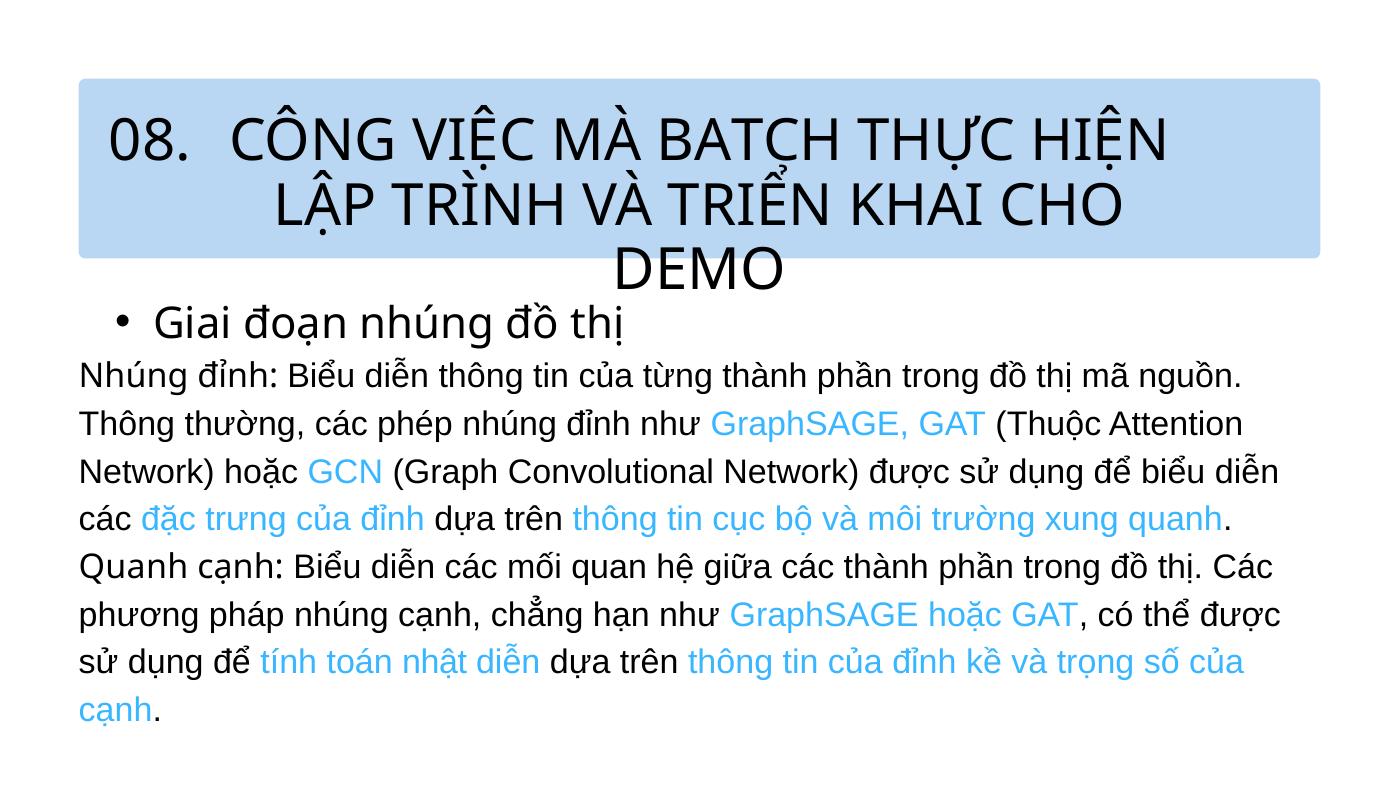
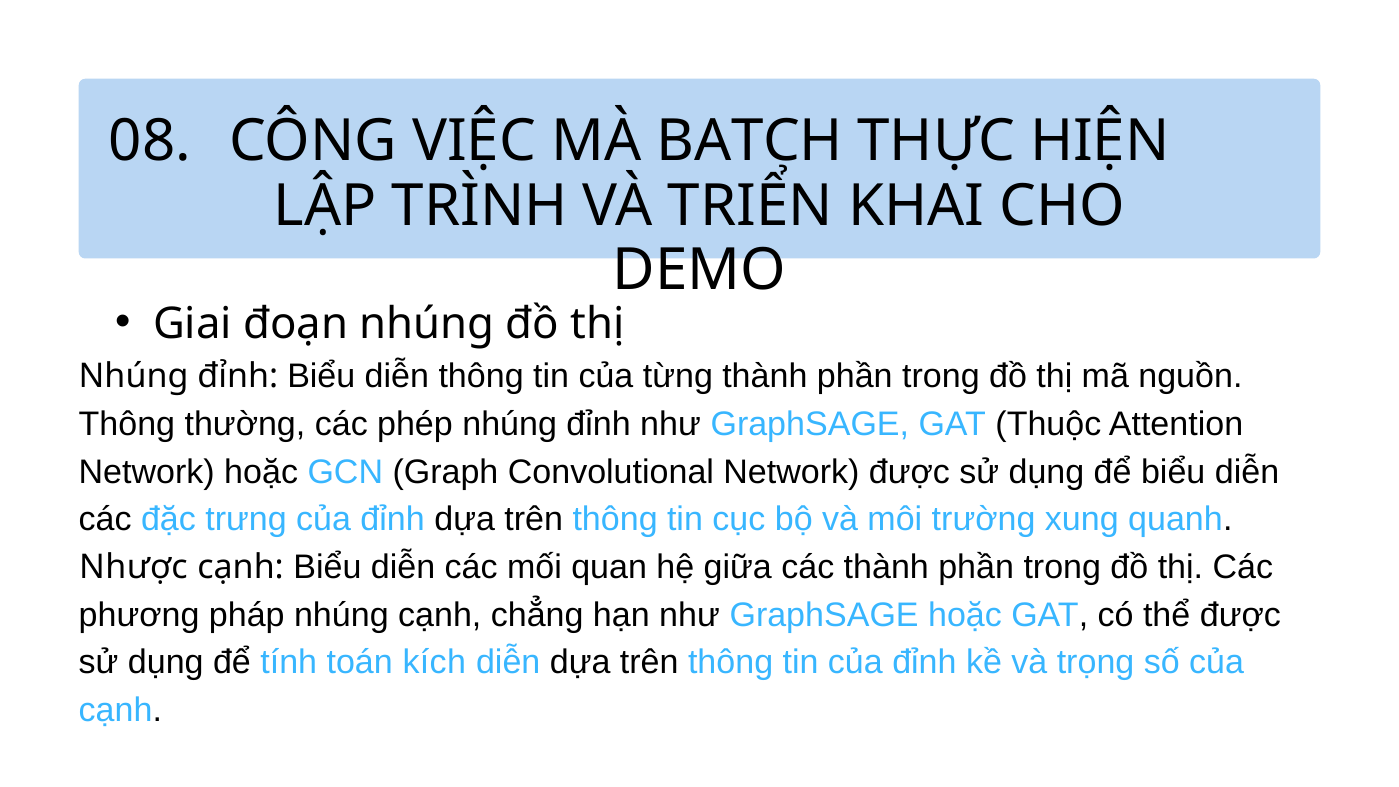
Quanh: Quanh -> Nhược (133, 567)
nhật: nhật -> kích (434, 662)
